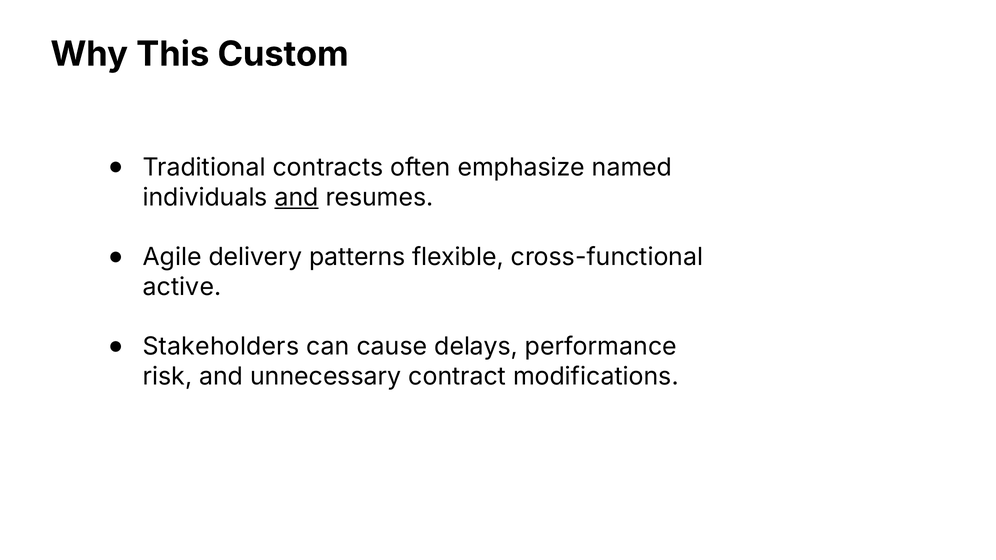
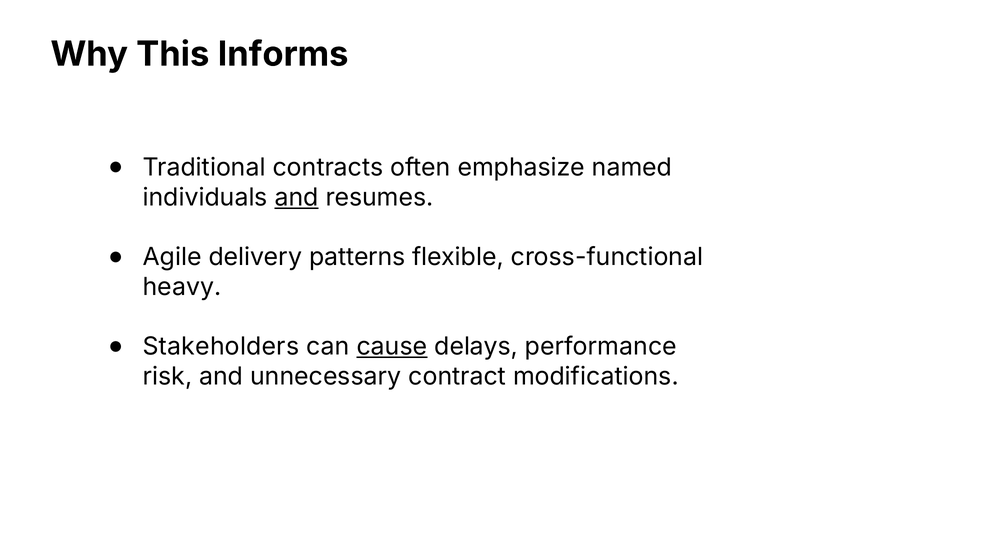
Custom: Custom -> Informs (283, 54)
active: active -> heavy (182, 287)
cause underline: none -> present (392, 347)
